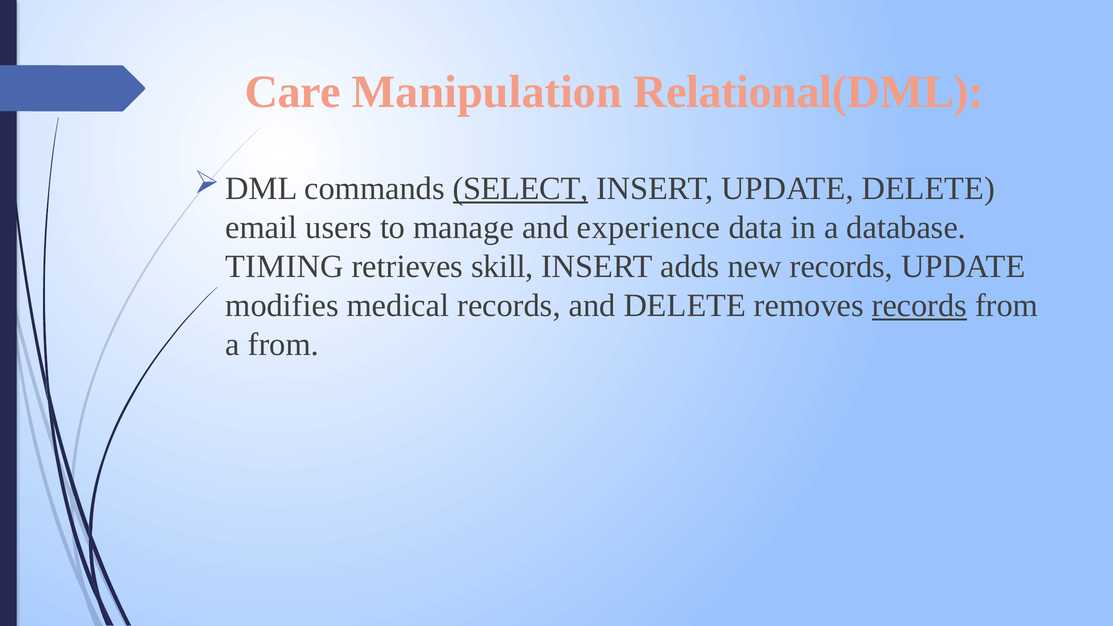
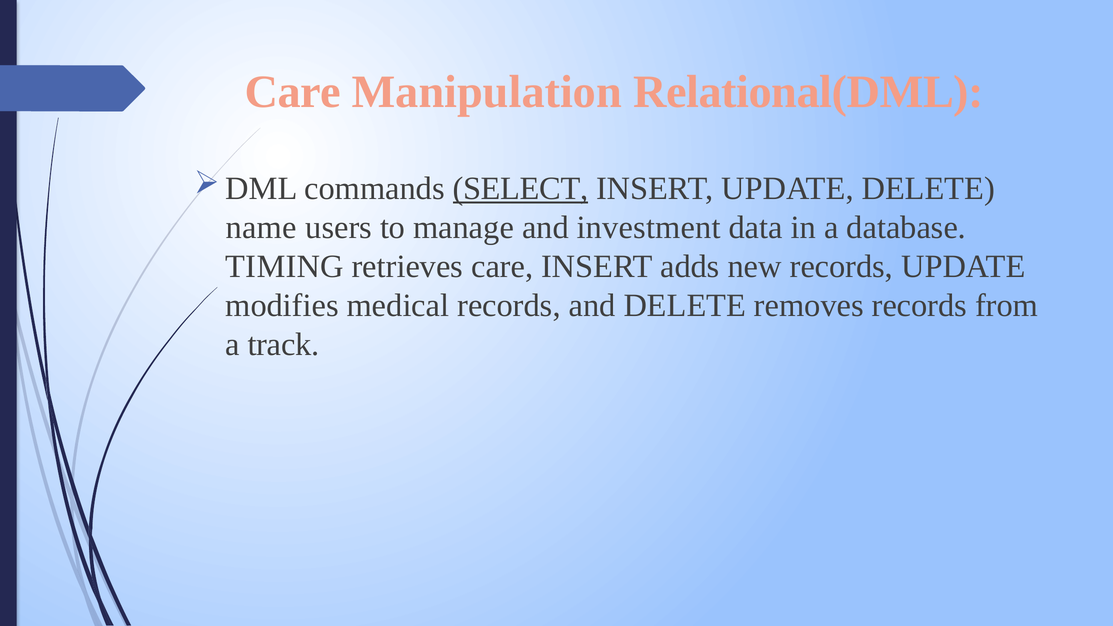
email: email -> name (261, 227)
experience: experience -> investment (649, 227)
retrieves skill: skill -> care (502, 266)
records underline: present -> none (919, 305)
a from: from -> track (283, 344)
